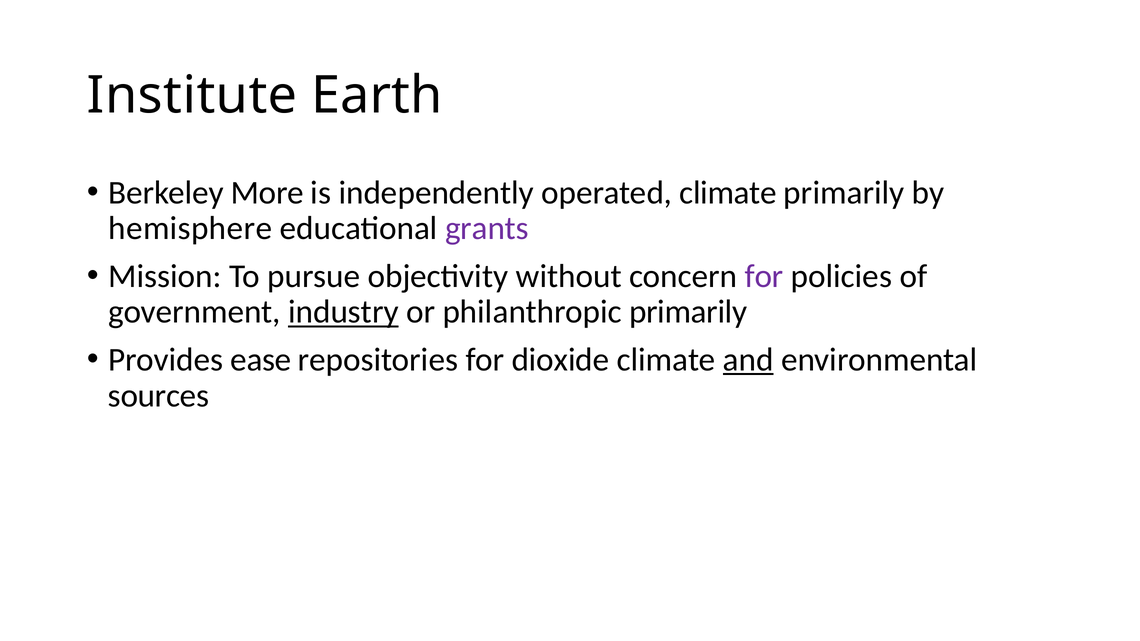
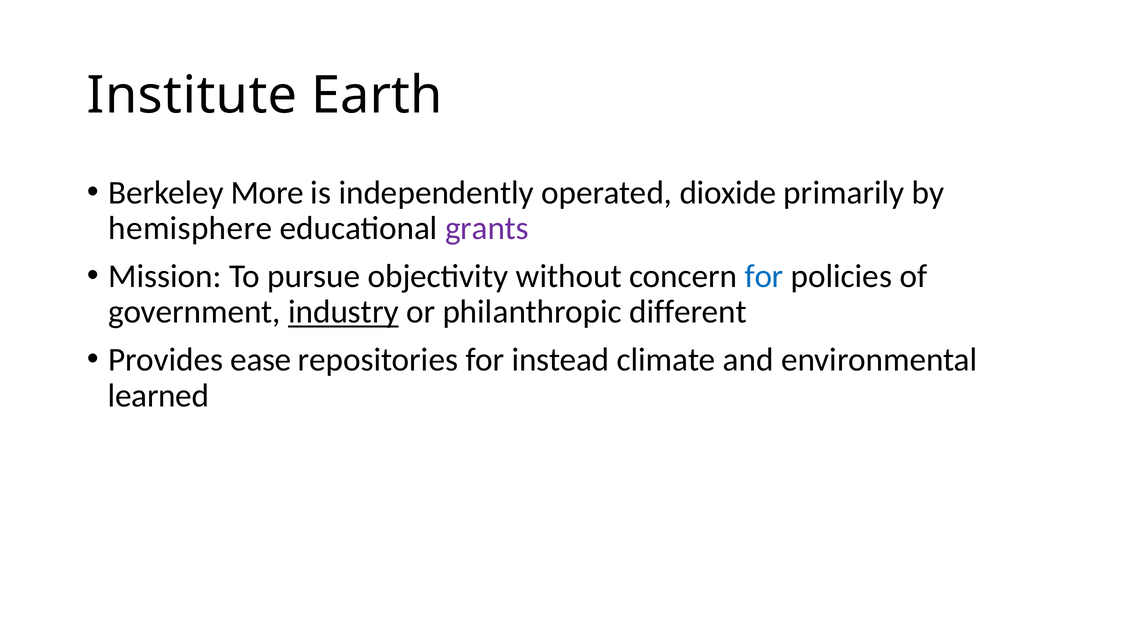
operated climate: climate -> dioxide (728, 193)
for colour: purple -> blue (764, 276)
philanthropic primarily: primarily -> different (688, 312)
dioxide: dioxide -> instead (560, 360)
and underline: present -> none (748, 360)
sources: sources -> learned (159, 396)
